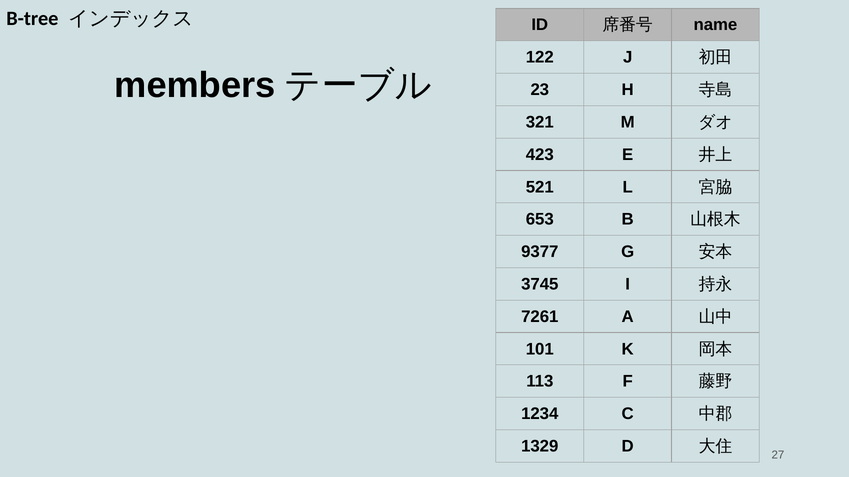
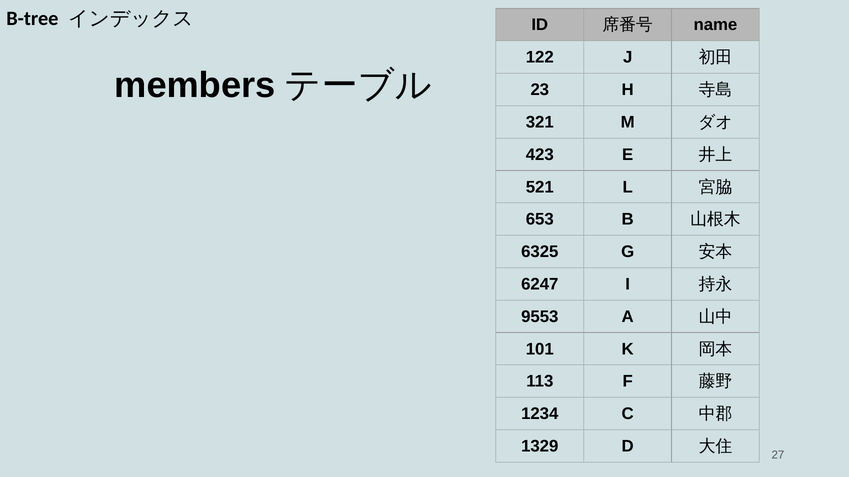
9377: 9377 -> 6325 (540, 252)
3745: 3745 -> 6247 (540, 285)
7261: 7261 -> 9553 (540, 317)
